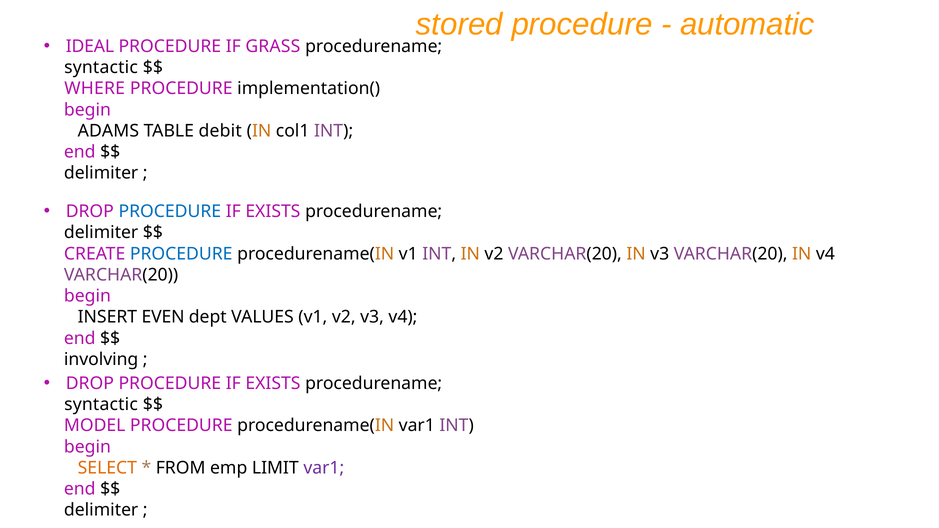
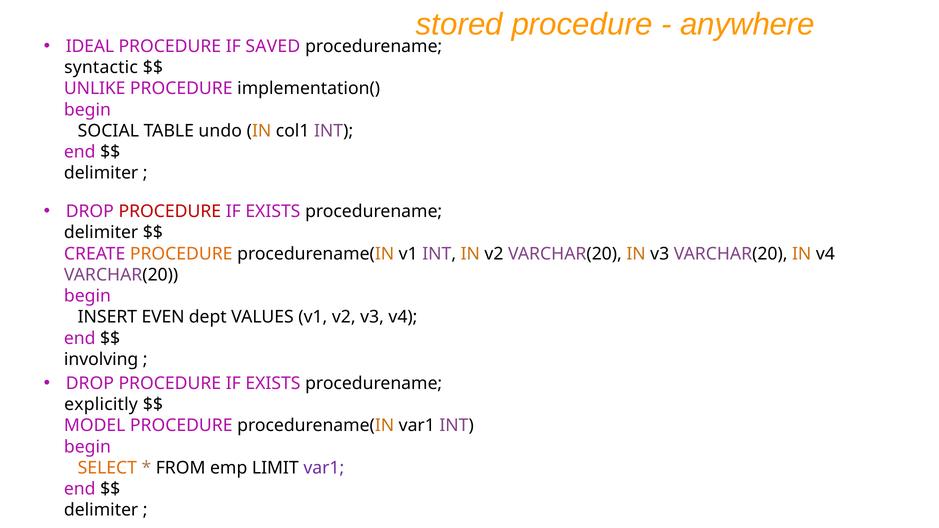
automatic: automatic -> anywhere (747, 24)
GRASS: GRASS -> SAVED (273, 46)
WHERE: WHERE -> UNLIKE (95, 89)
ADAMS: ADAMS -> SOCIAL (108, 131)
debit: debit -> undo (220, 131)
PROCEDURE colour: blue -> red (170, 212)
PROCEDURE colour: blue -> orange (181, 254)
syntactic: syntactic -> explicitly (101, 405)
